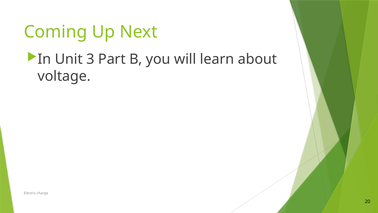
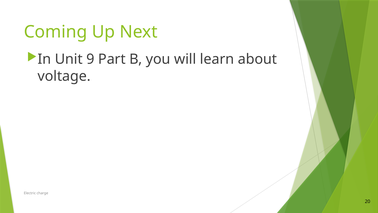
3: 3 -> 9 (90, 59)
